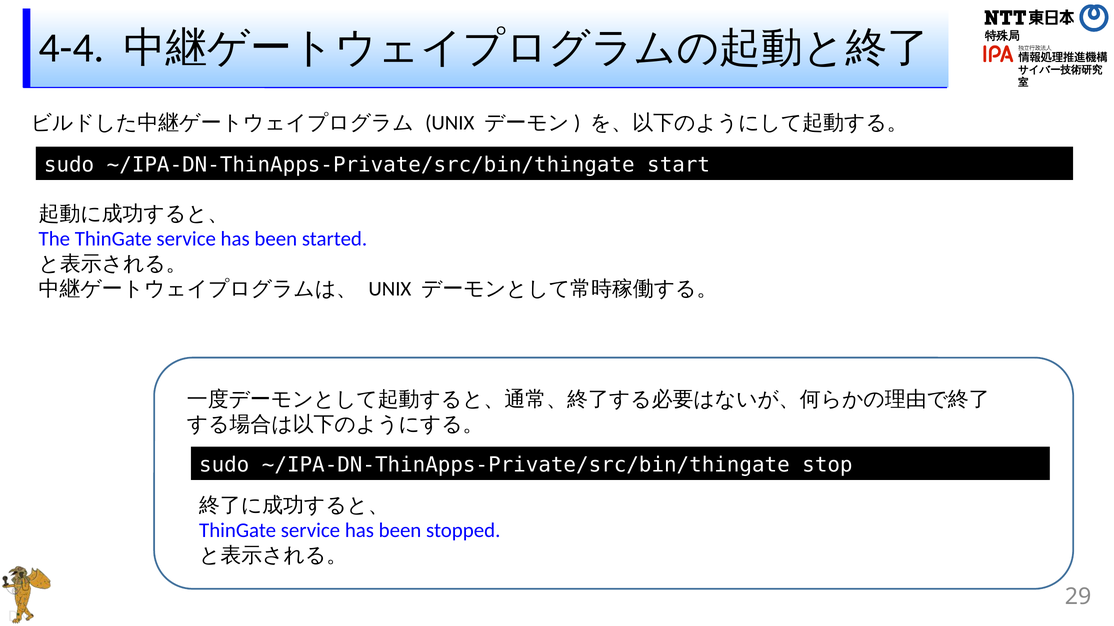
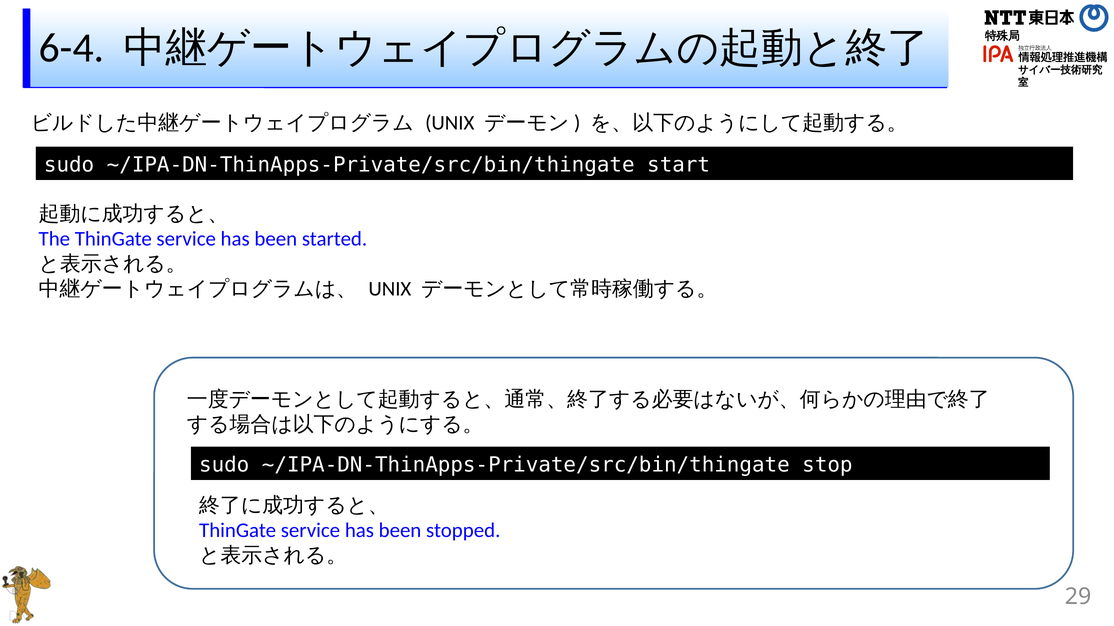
4-4: 4-4 -> 6-4 (72, 48)
